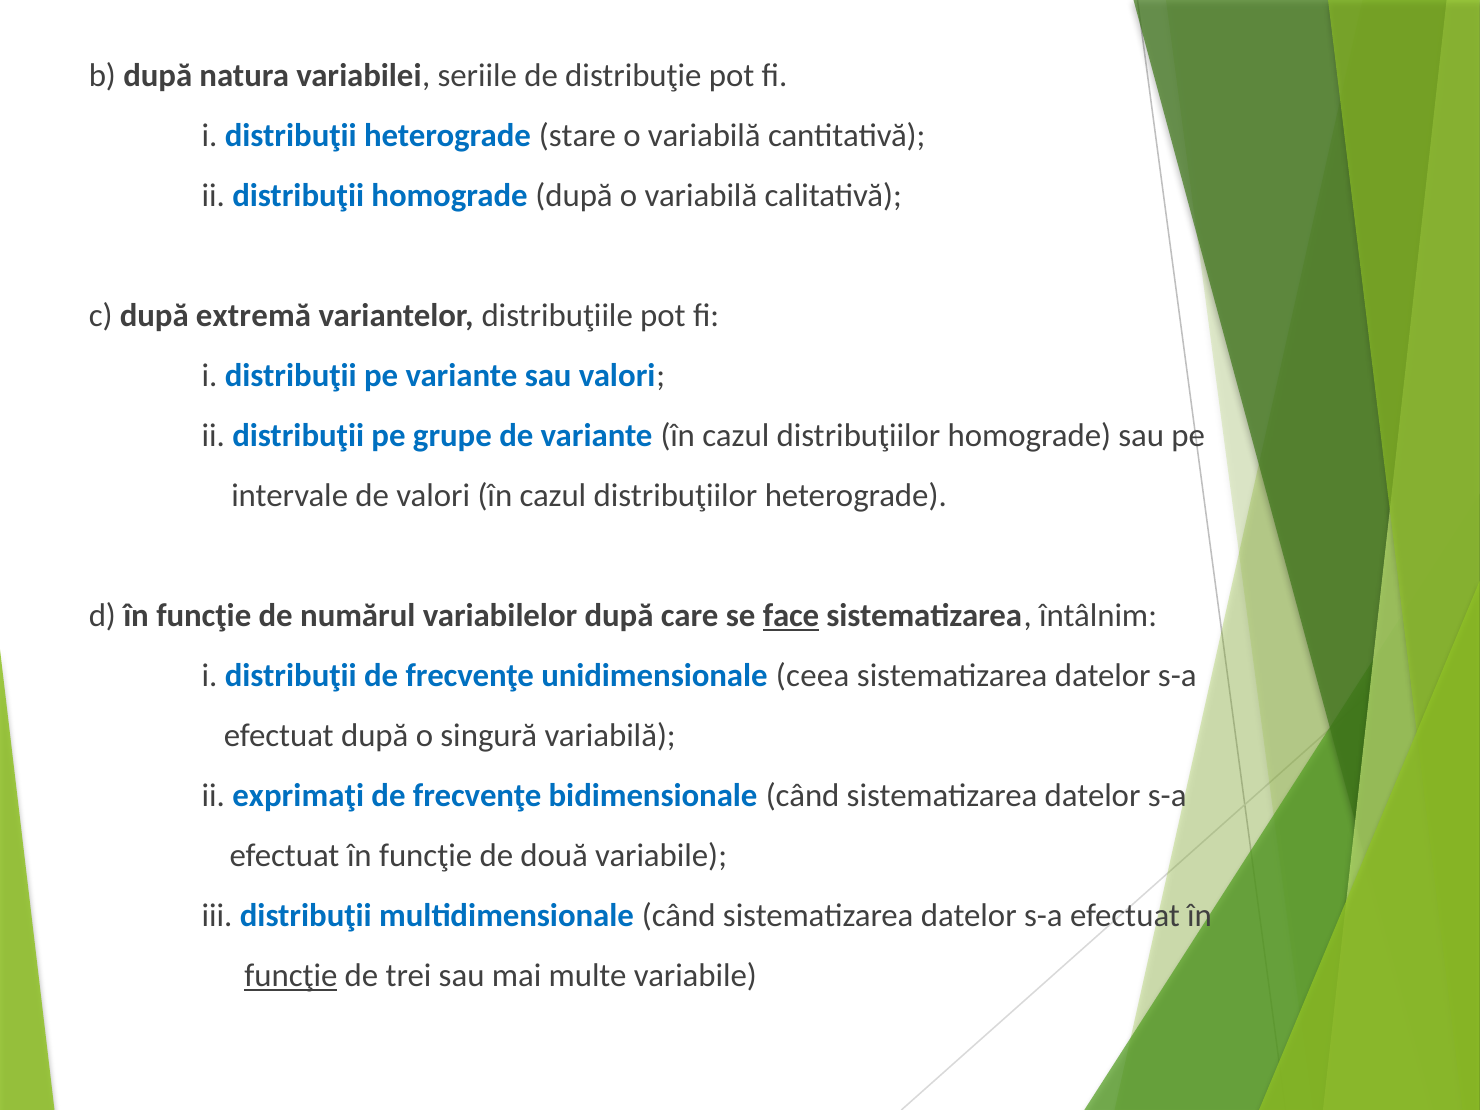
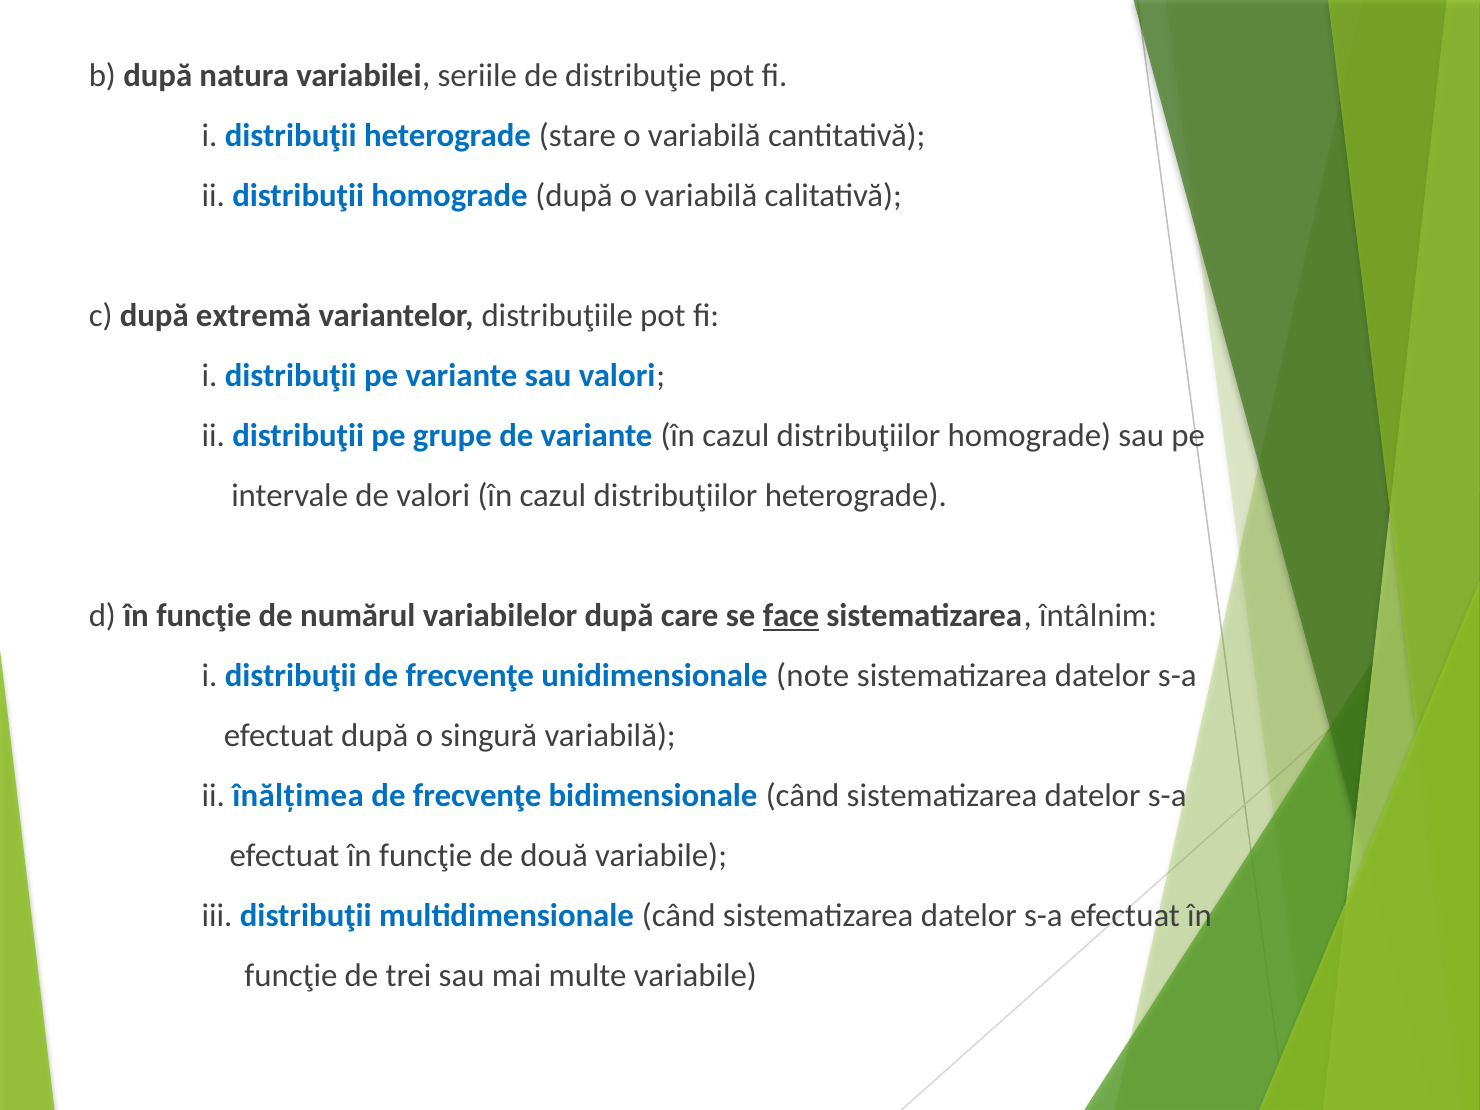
ceea: ceea -> note (813, 676)
exprimaţi: exprimaţi -> înălțimea (298, 796)
funcţie underline: present -> none (291, 976)
